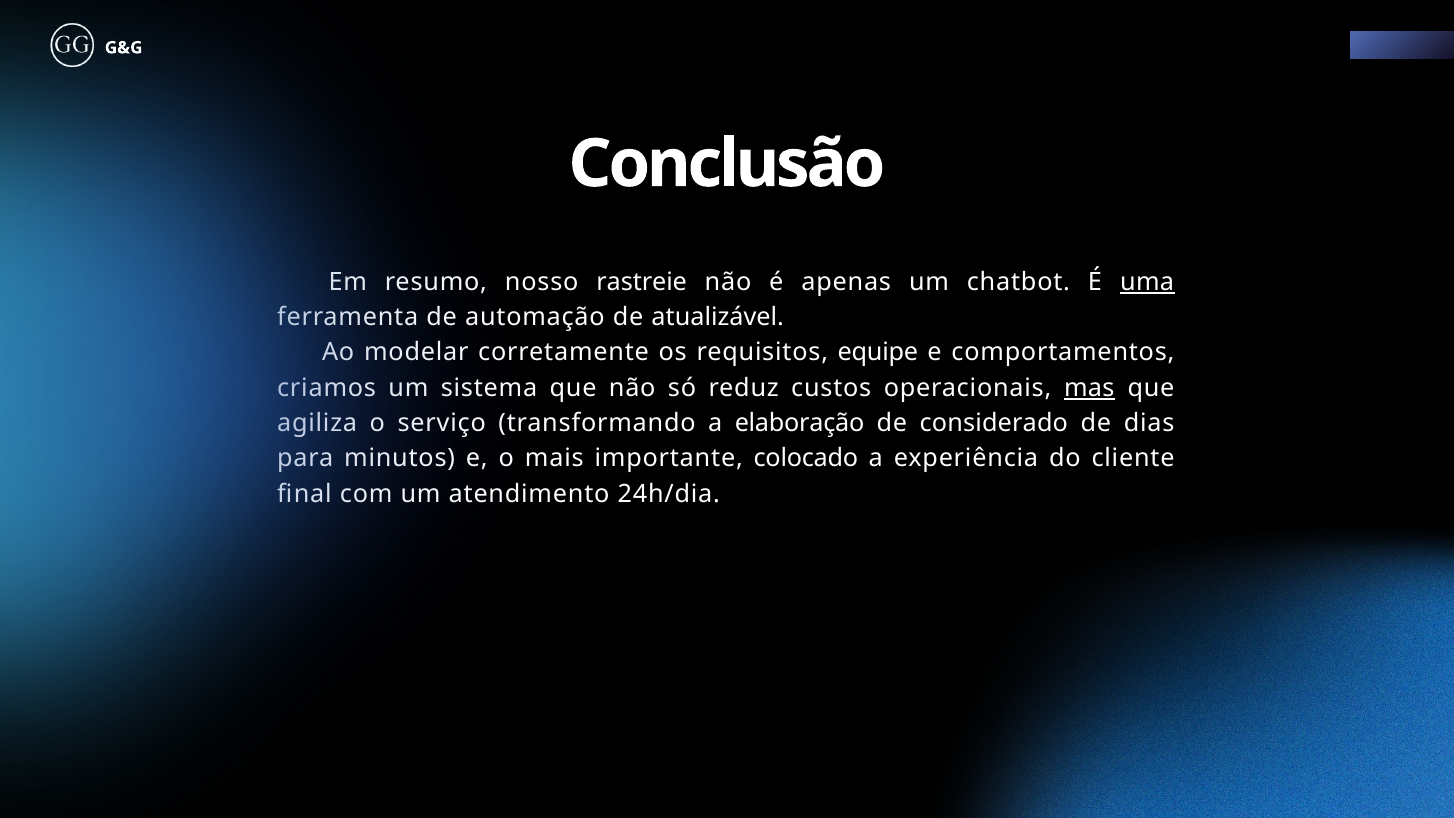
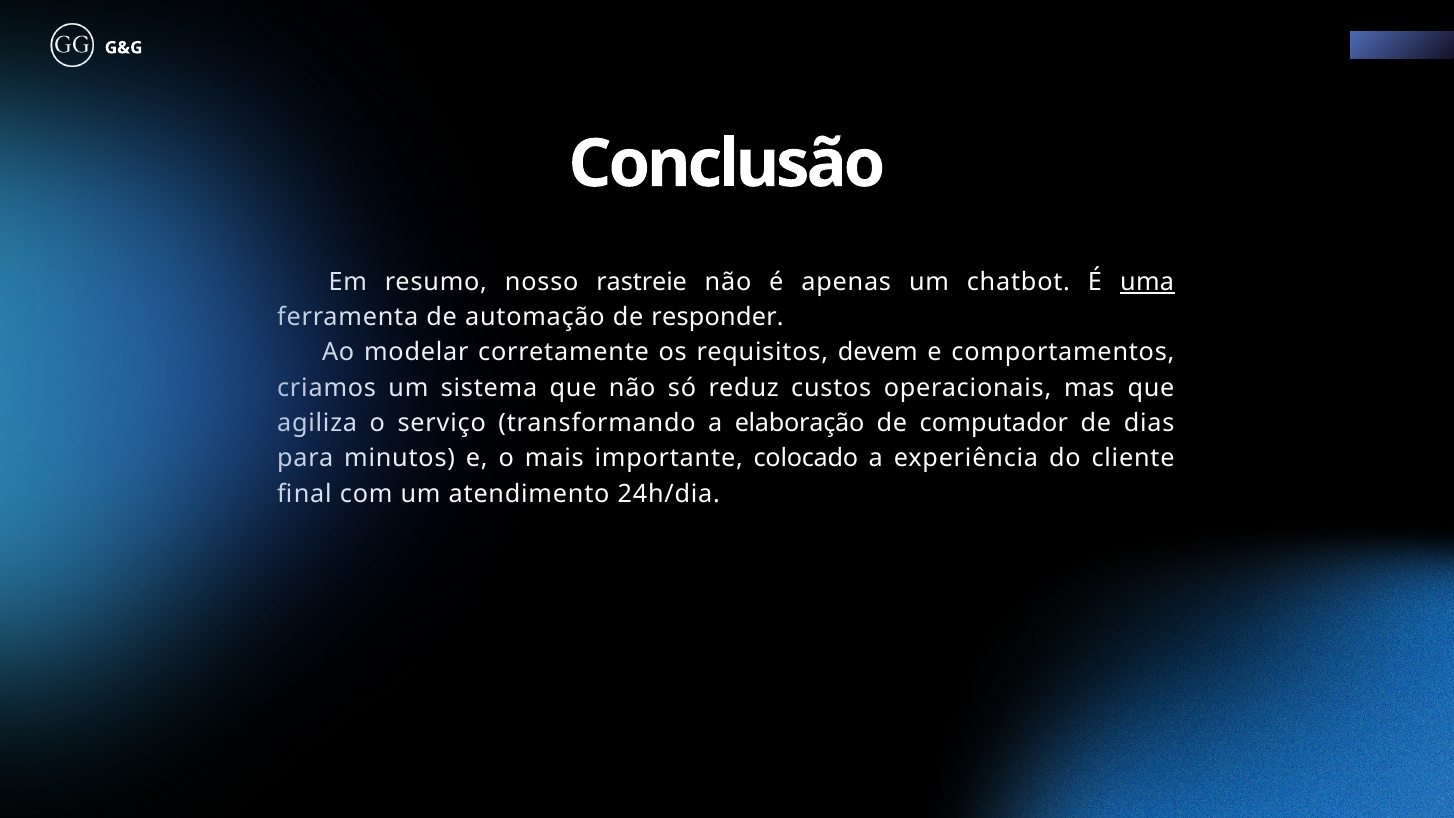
atualizável: atualizável -> responder (718, 317)
equipe: equipe -> devem (878, 353)
mas underline: present -> none (1089, 388)
considerado: considerado -> computador (994, 423)
